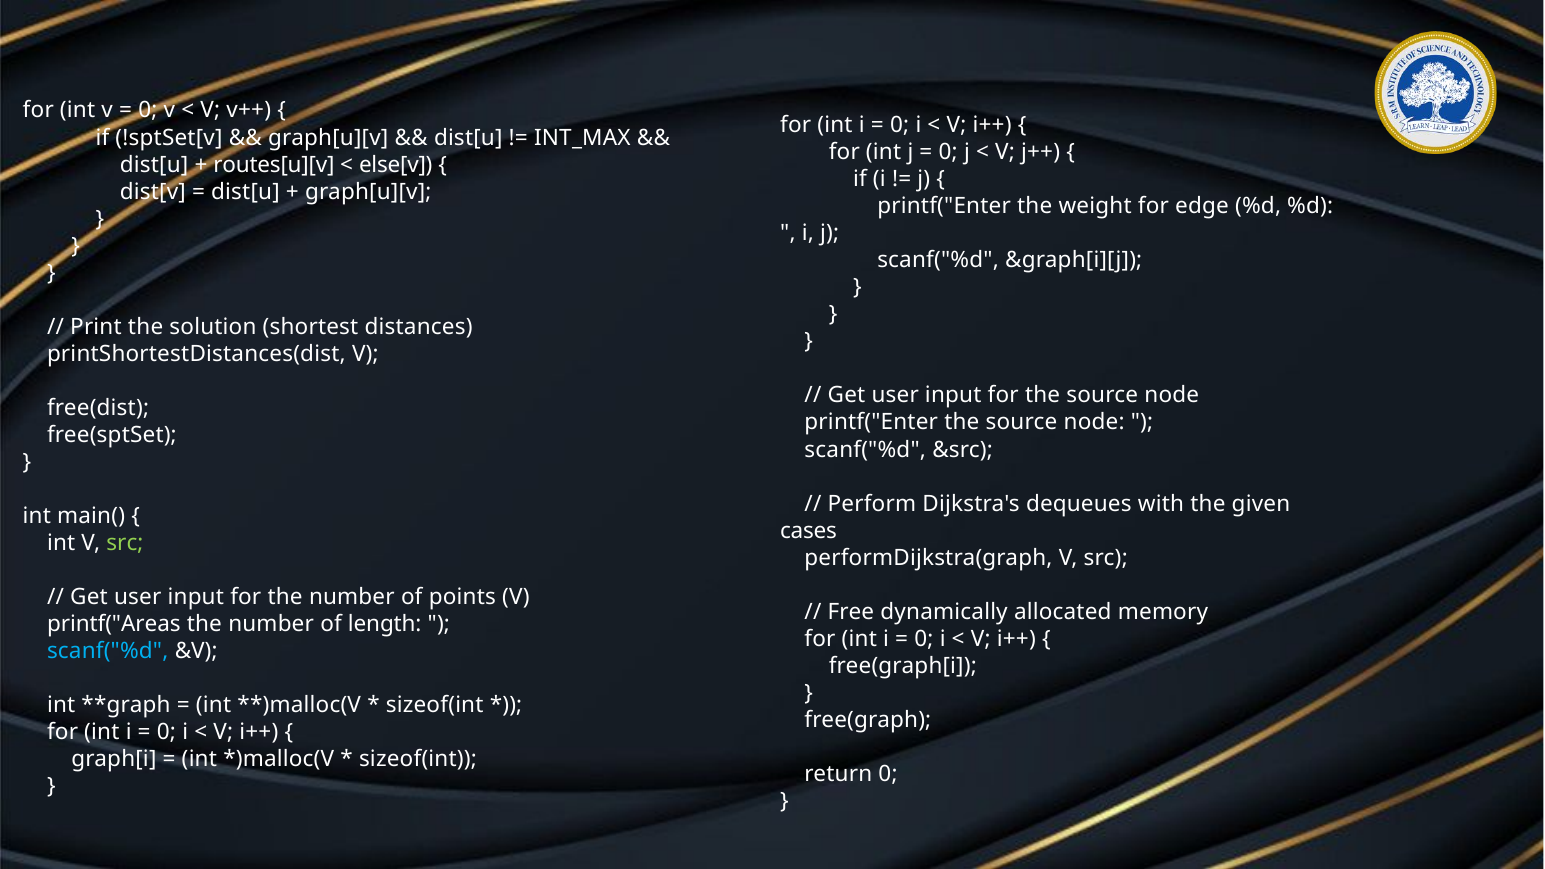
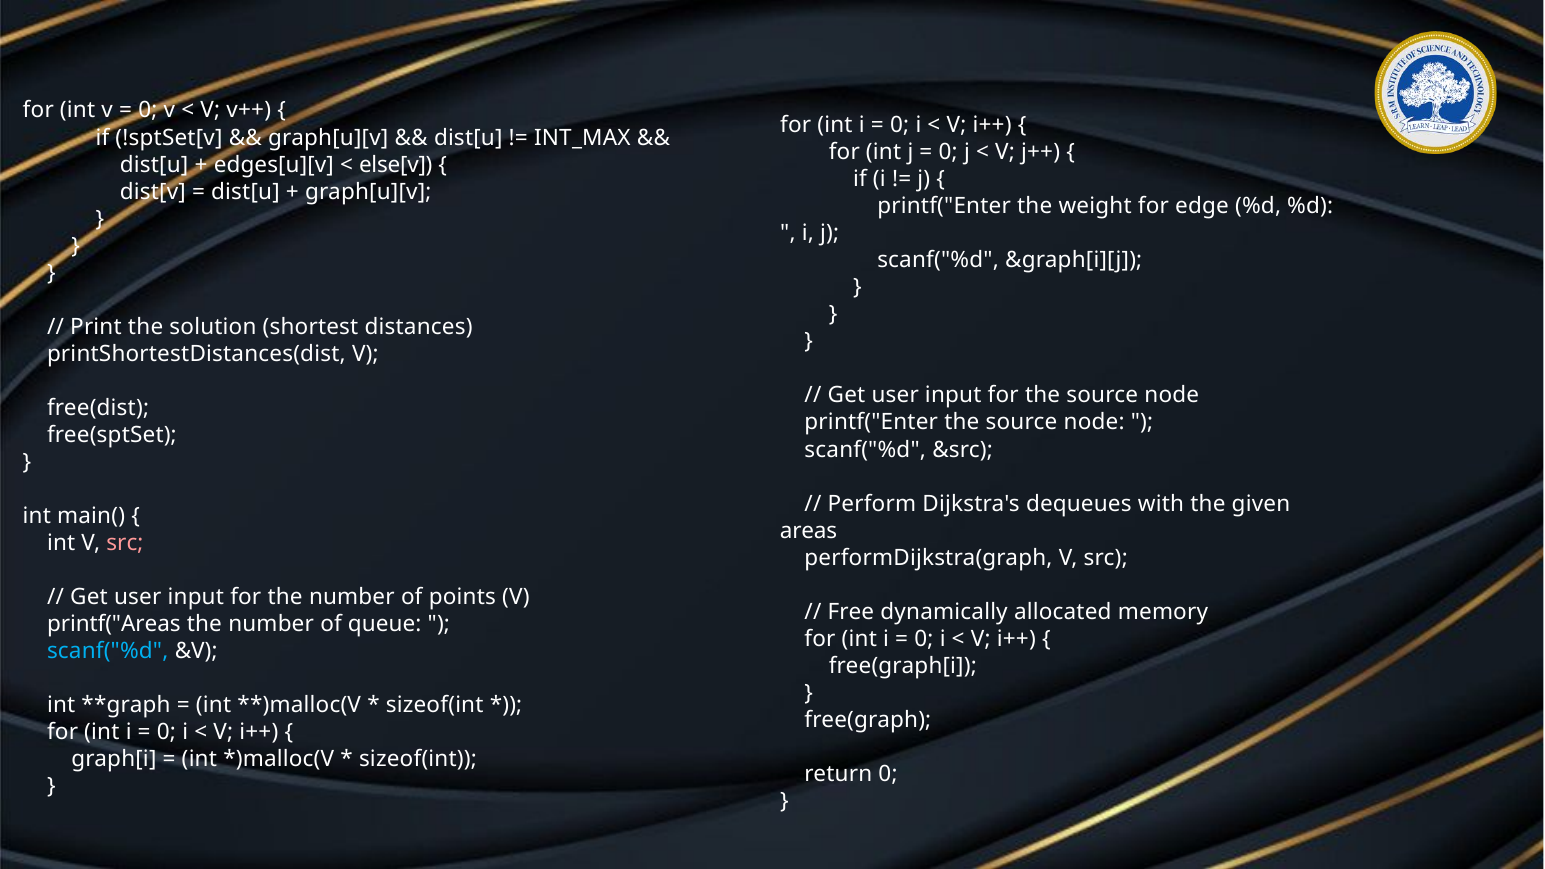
routes[u][v: routes[u][v -> edges[u][v (274, 165)
cases: cases -> areas (809, 531)
src colour: light green -> pink (125, 543)
length: length -> queue (385, 624)
